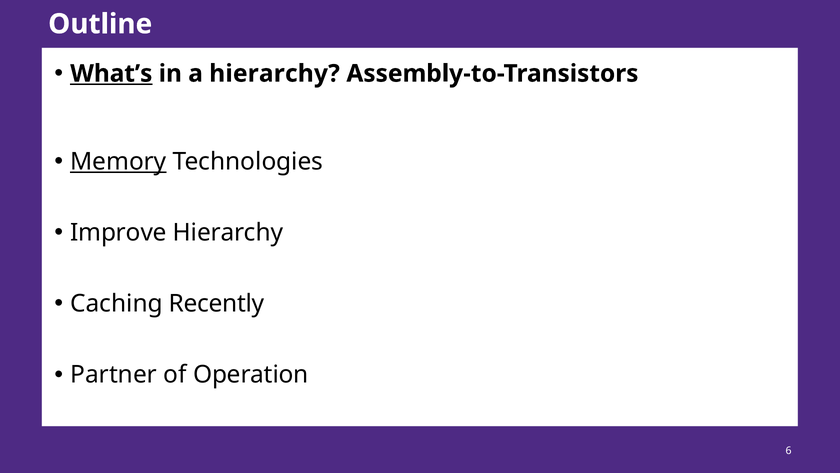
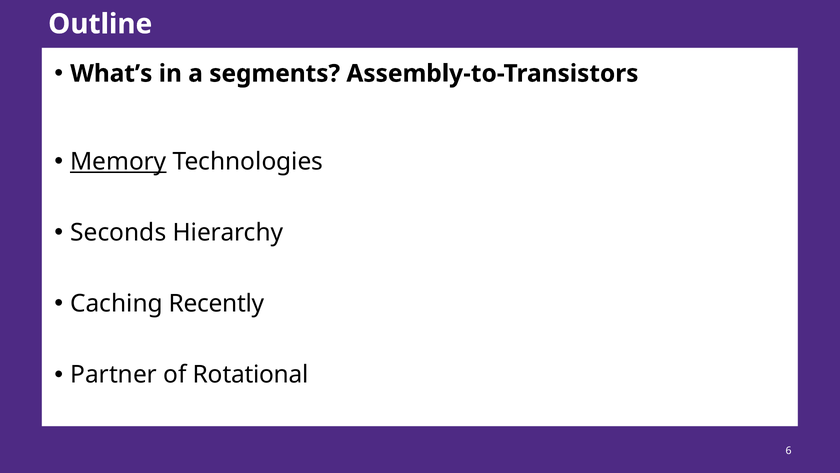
What’s underline: present -> none (111, 74)
a hierarchy: hierarchy -> segments (275, 74)
Improve: Improve -> Seconds (118, 232)
Operation: Operation -> Rotational (251, 374)
